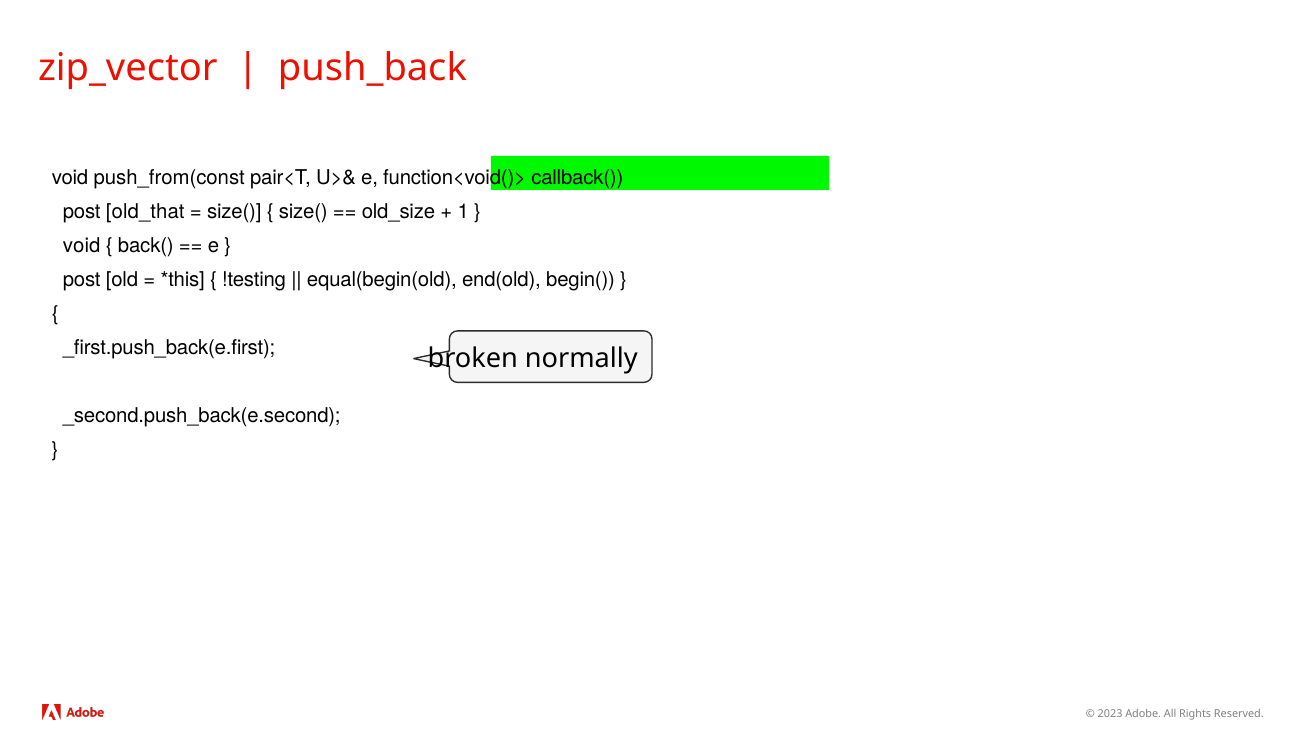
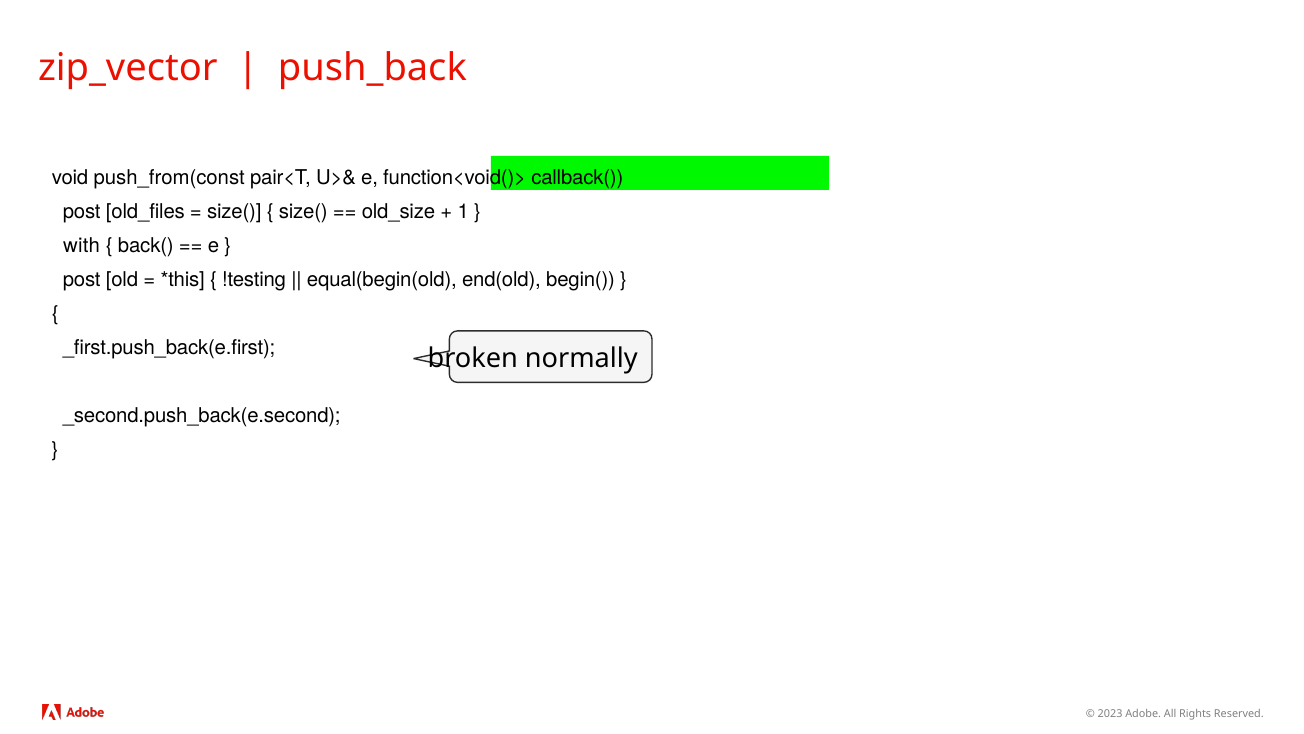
old_that: old_that -> old_files (145, 211)
void: void -> with (82, 245)
